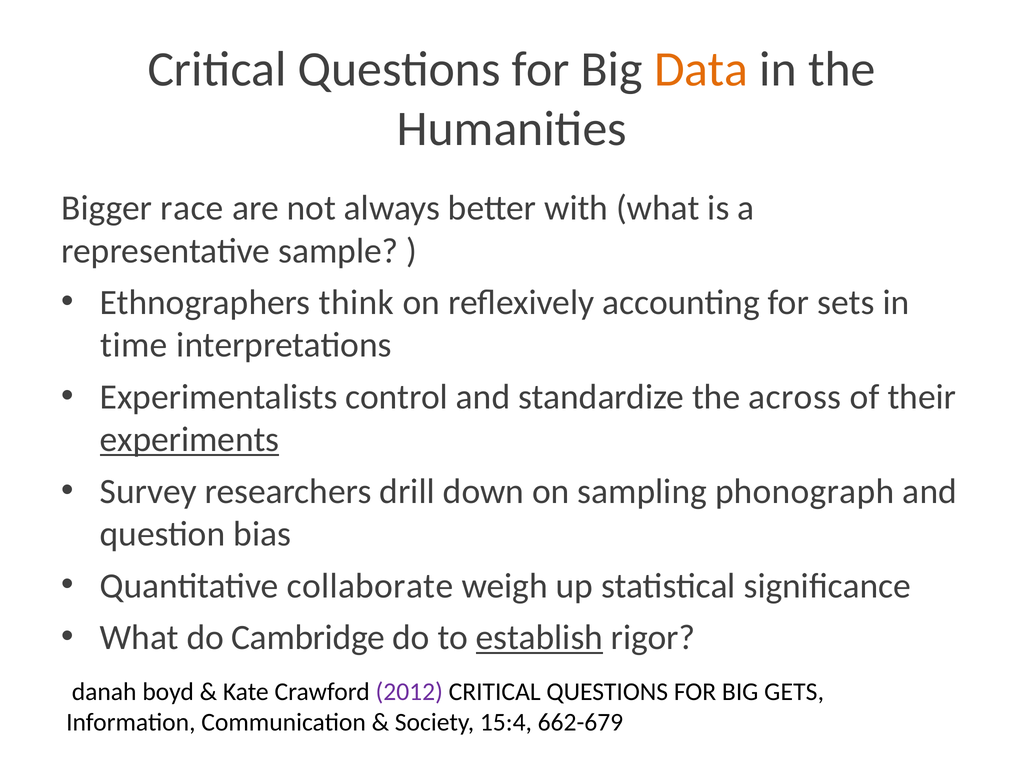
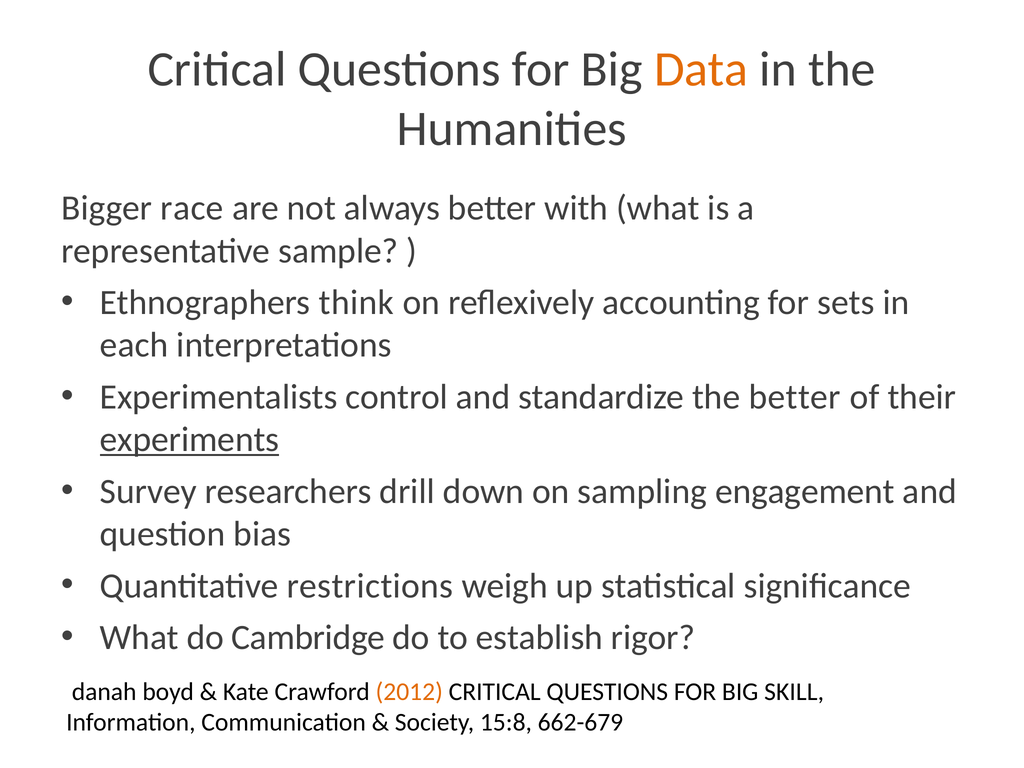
time: time -> each (134, 345)
the across: across -> better (795, 397)
phonograph: phonograph -> engagement (805, 491)
collaborate: collaborate -> restrictions (370, 586)
establish underline: present -> none (539, 638)
2012 colour: purple -> orange (409, 692)
GETS: GETS -> SKILL (794, 692)
15:4: 15:4 -> 15:8 (506, 723)
